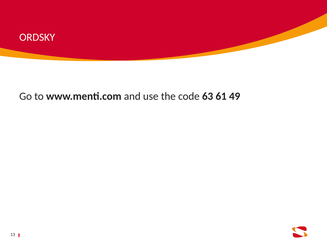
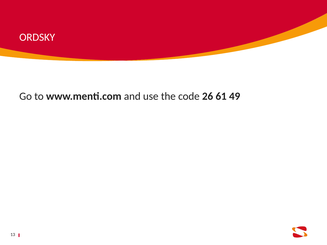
63: 63 -> 26 (208, 96)
